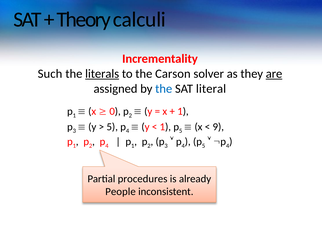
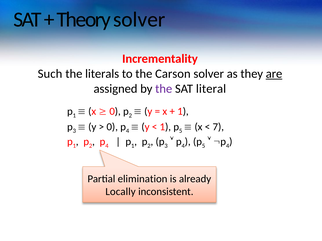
Theory calculi: calculi -> solver (139, 20)
literals underline: present -> none (102, 74)
the colour: blue -> purple (164, 89)
5: 5 -> 0 (112, 127)
9: 9 -> 7 (218, 127)
procedures: procedures -> elimination (143, 179)
People: People -> Locally (121, 192)
